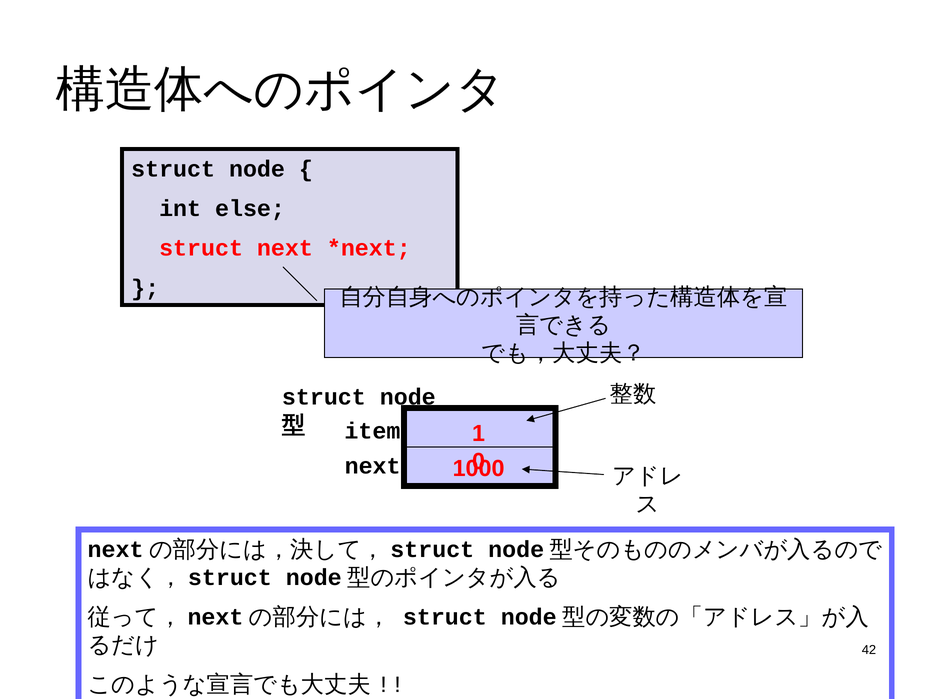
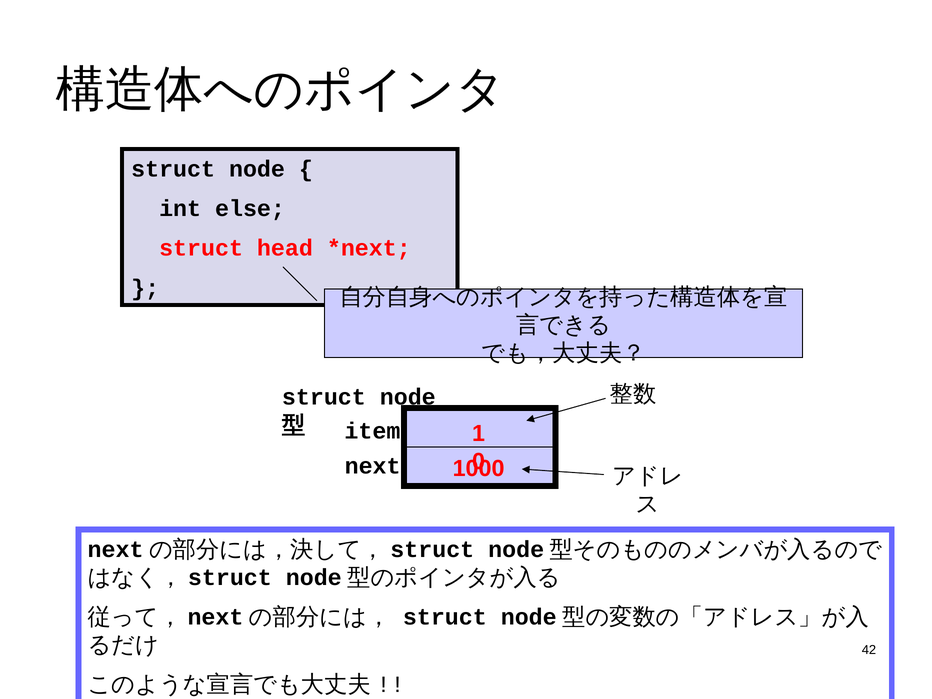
struct next: next -> head (285, 248)
